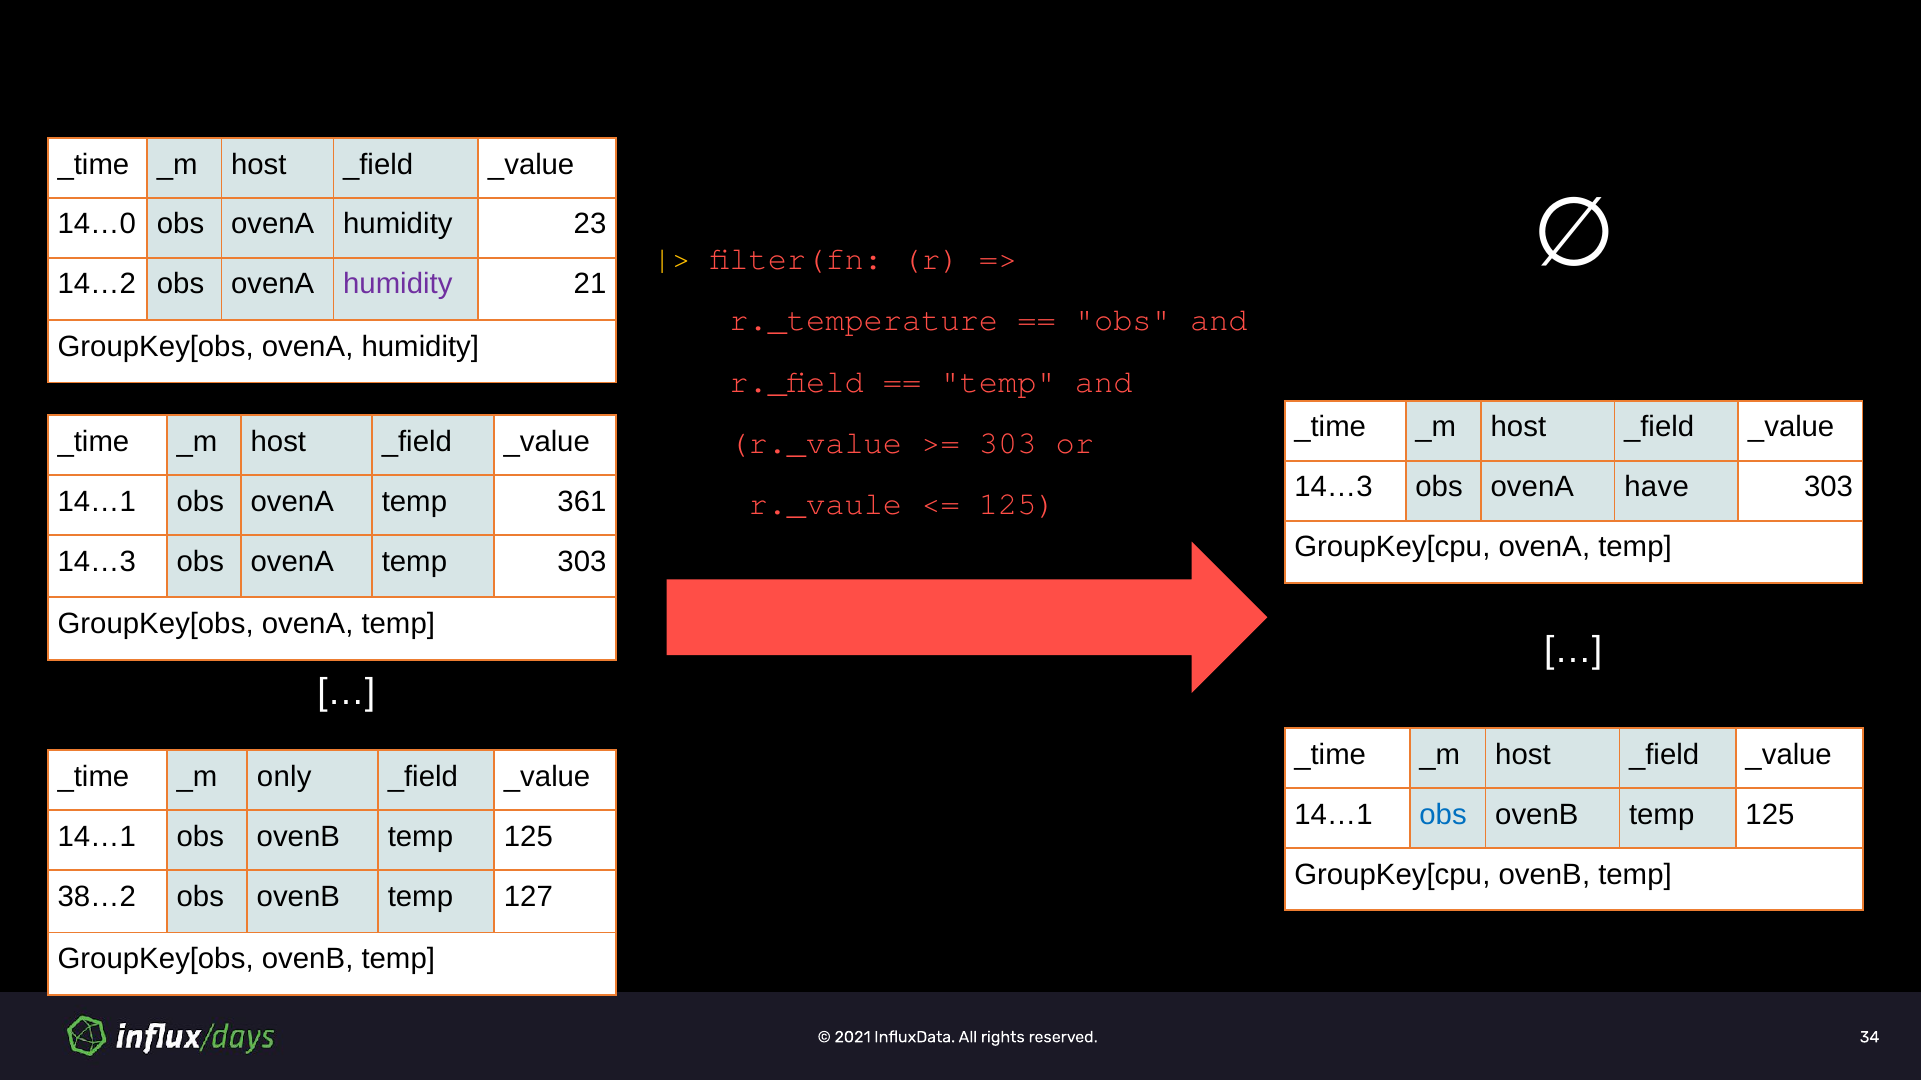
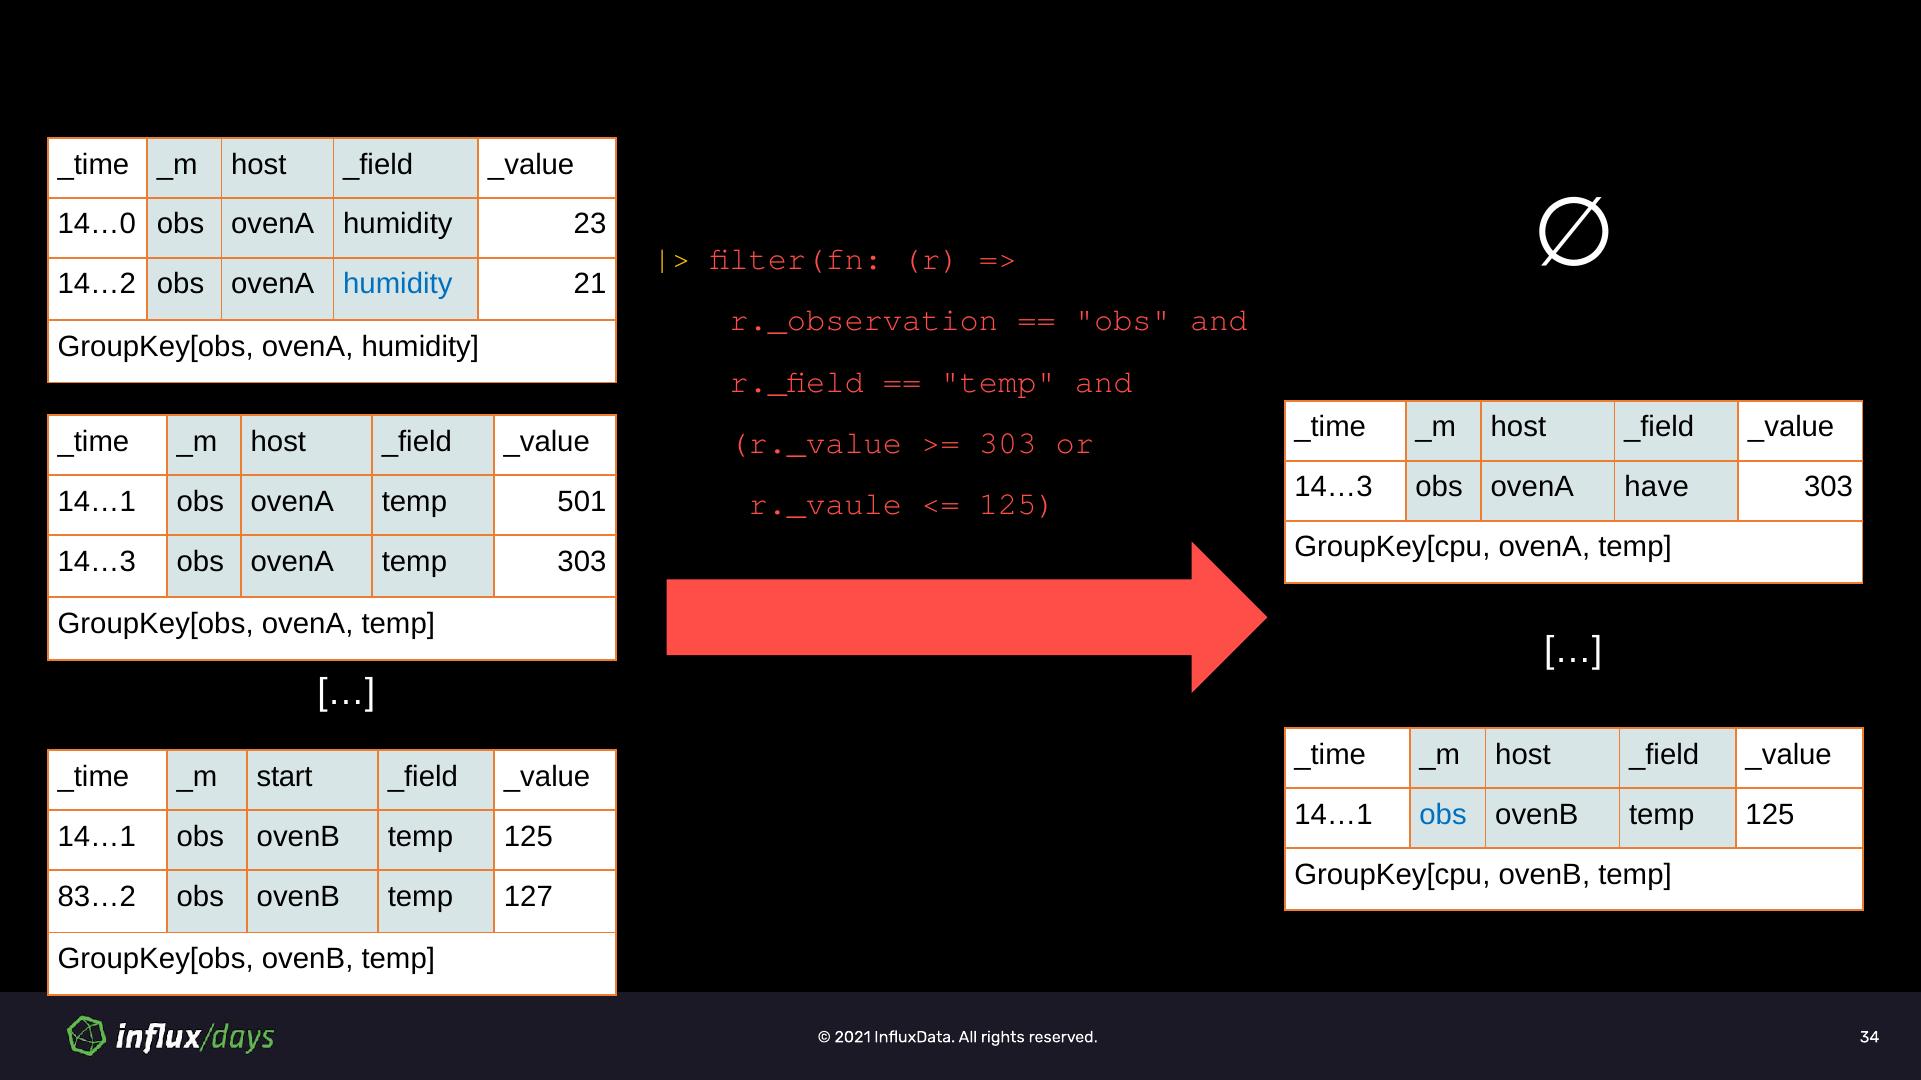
humidity colour: purple -> blue (398, 284)
r._temperature: r._temperature -> r._observation (864, 320)
361: 361 -> 501 (582, 502)
only: only -> start (285, 777)
38…2: 38…2 -> 83…2 (97, 897)
